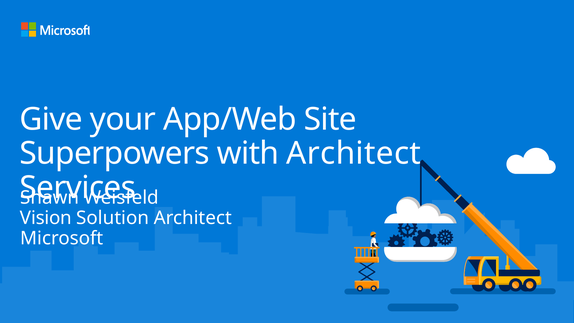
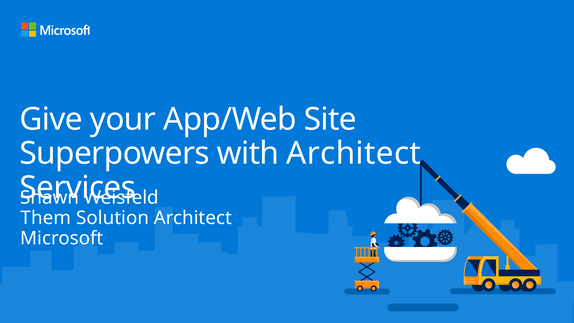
Vision: Vision -> Them (46, 218)
